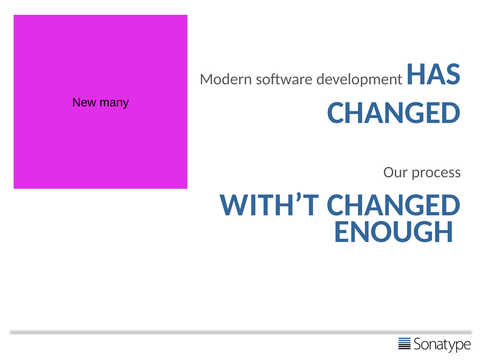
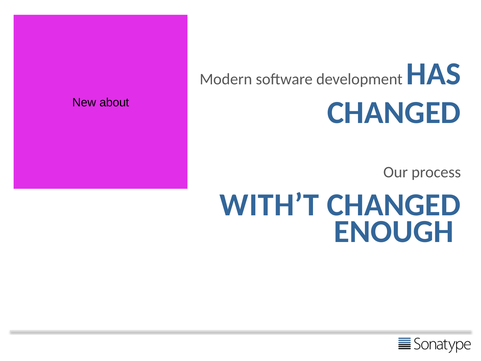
many: many -> about (114, 103)
